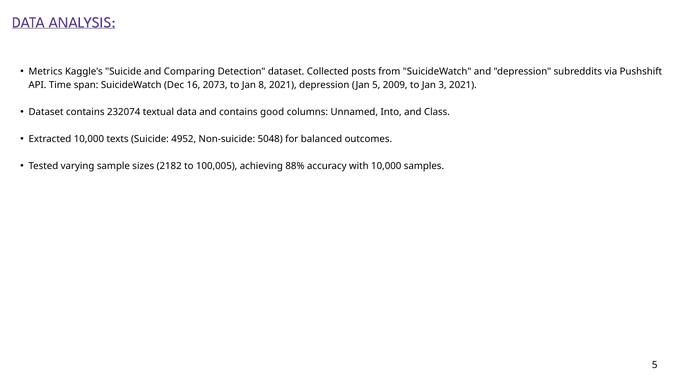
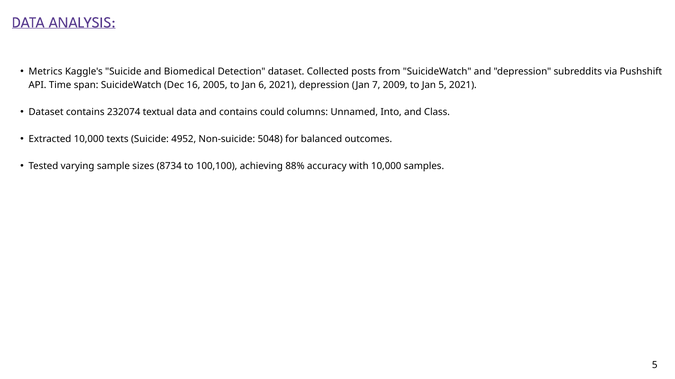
Comparing: Comparing -> Biomedical (189, 72)
2073: 2073 -> 2005 (215, 85)
8: 8 -> 6 (262, 85)
Jan 5: 5 -> 7 (376, 85)
Jan 3: 3 -> 5 (443, 85)
good: good -> could (272, 112)
2182: 2182 -> 8734 (169, 166)
100,005: 100,005 -> 100,100 (217, 166)
